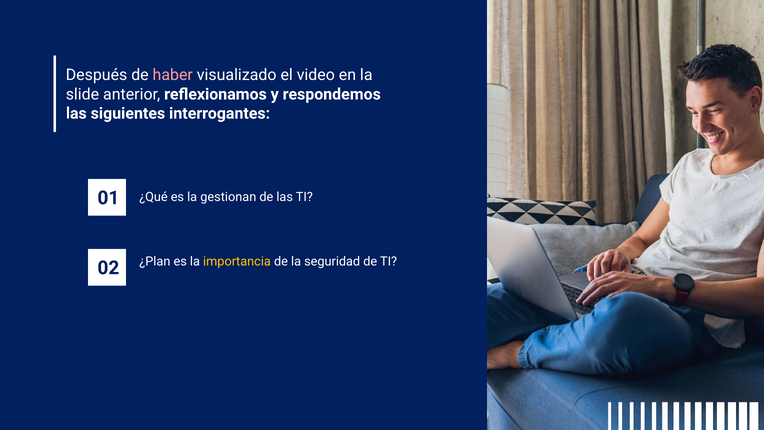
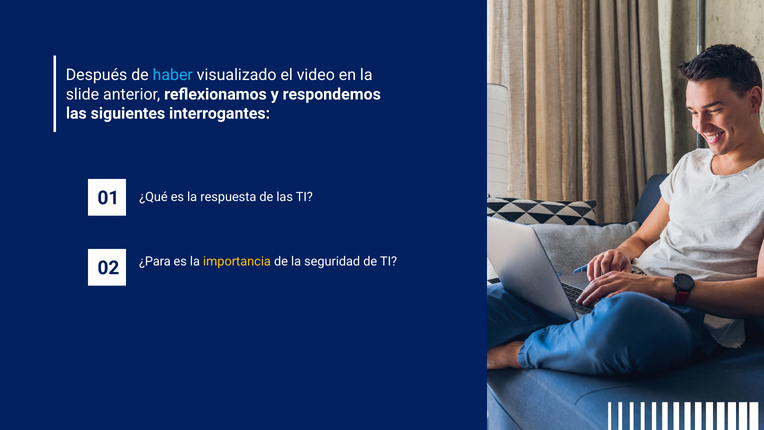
haber colour: pink -> light blue (173, 75)
gestionan: gestionan -> respuesta (228, 197)
¿Plan: ¿Plan -> ¿Para (155, 261)
